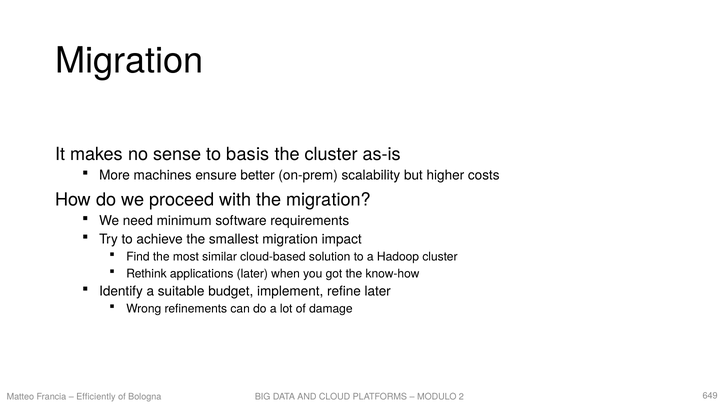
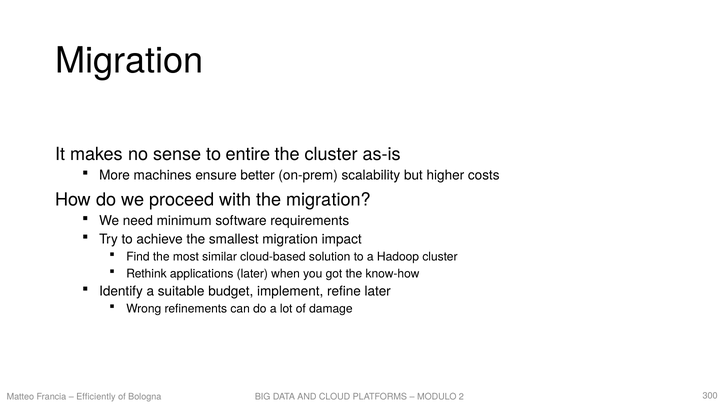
basis: basis -> entire (248, 154)
649: 649 -> 300 (710, 395)
